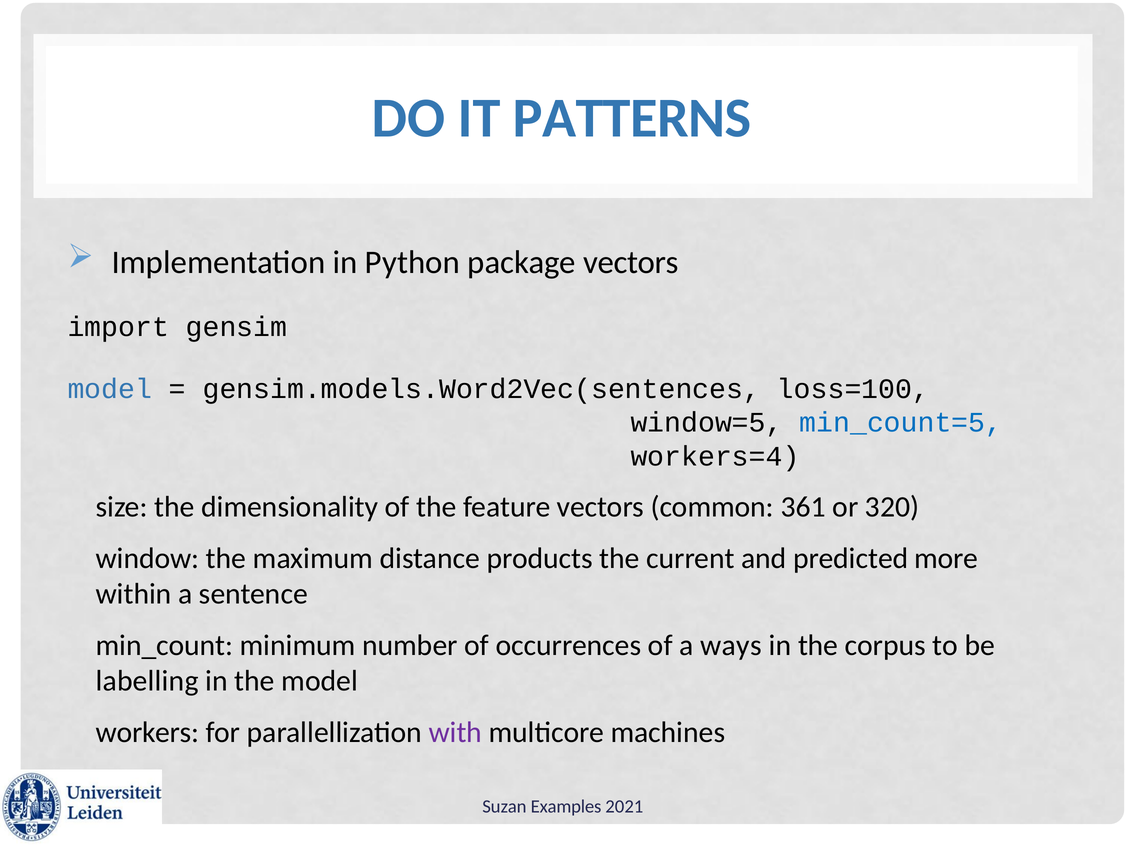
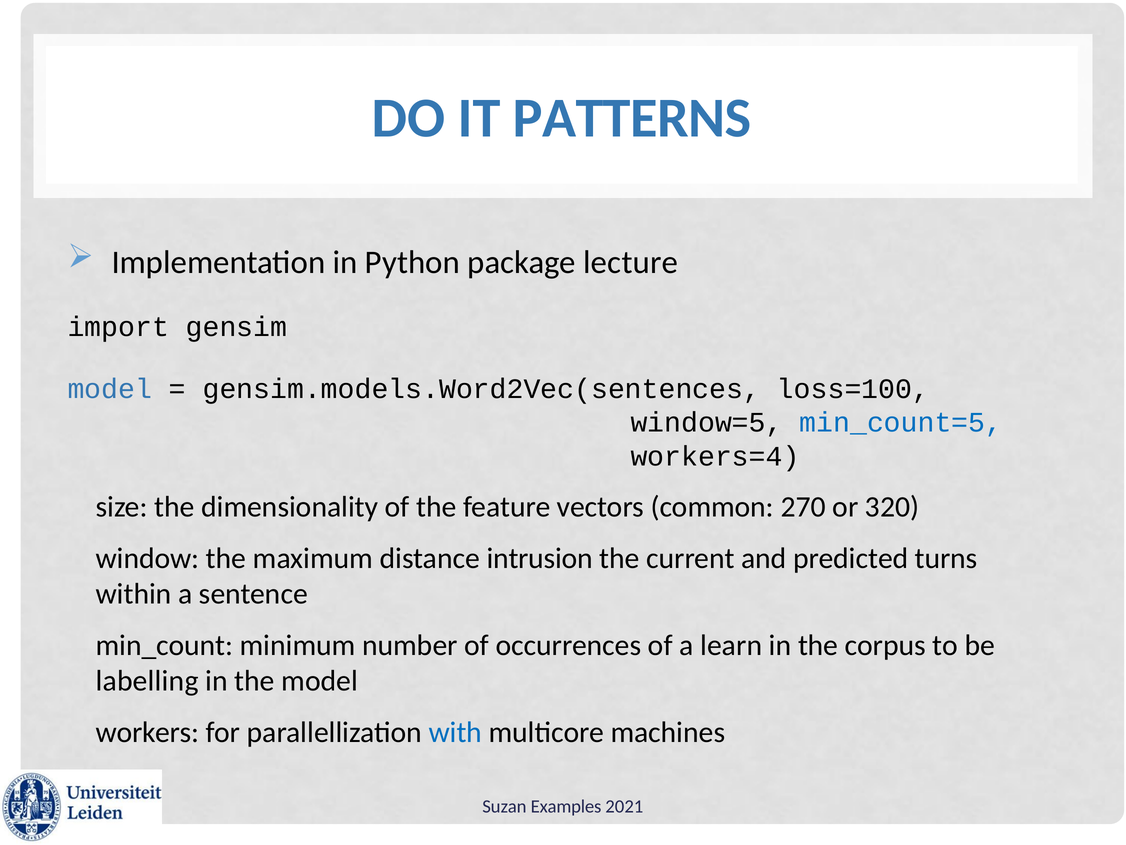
package vectors: vectors -> lecture (631, 262)
361: 361 -> 270 (803, 507)
products: products -> intrusion (540, 558)
more: more -> turns (946, 558)
ways: ways -> learn (731, 645)
with colour: purple -> blue (455, 732)
